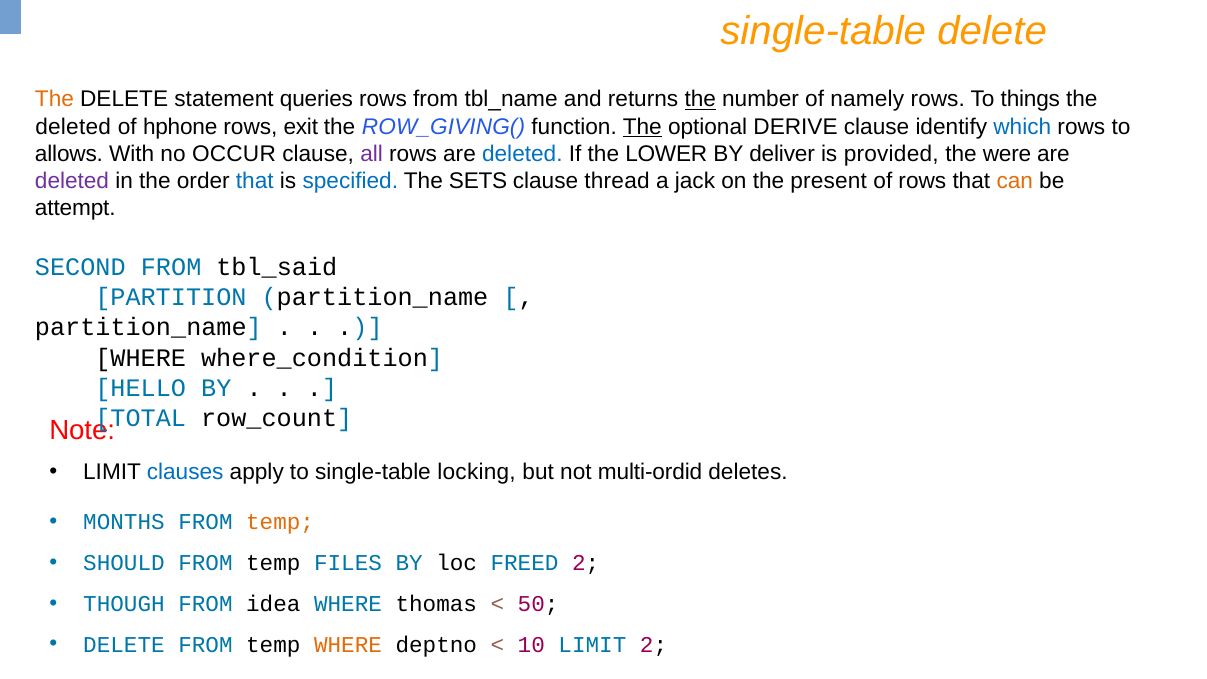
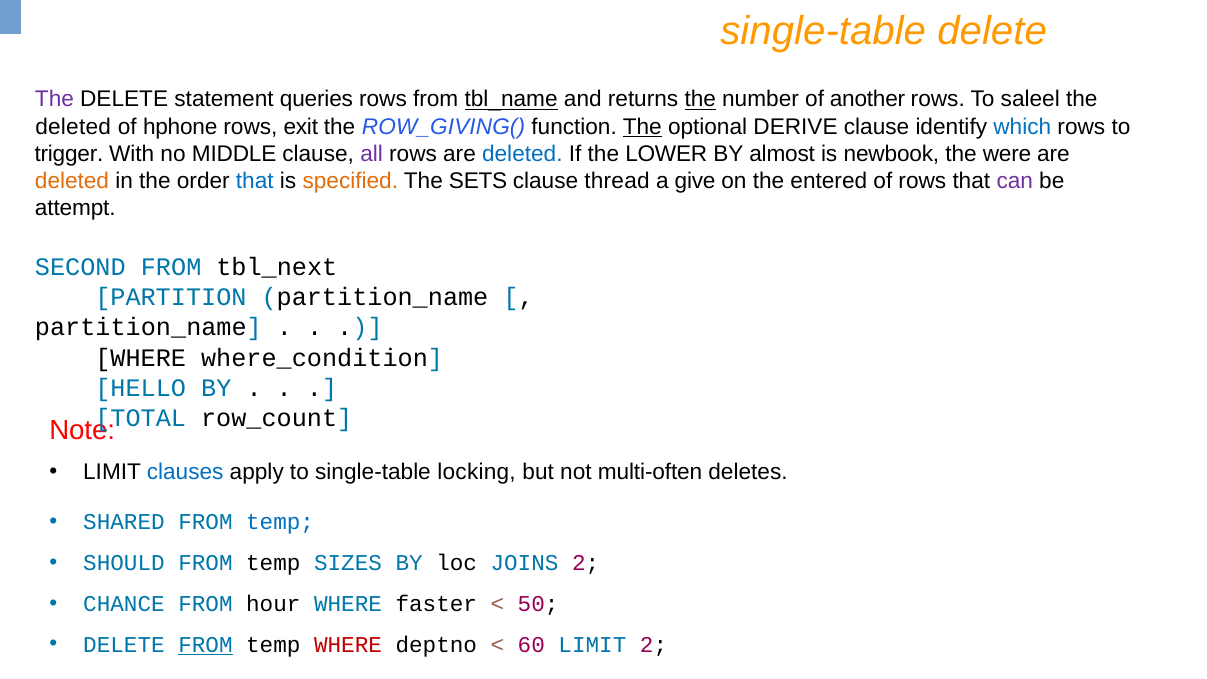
The colour: orange -> purple (54, 99)
tbl_name underline: none -> present (511, 99)
namely: namely -> another (867, 99)
things: things -> saleel (1030, 99)
allows: allows -> trigger (69, 154)
OCCUR: OCCUR -> MIDDLE (234, 154)
deliver: deliver -> almost (782, 154)
provided: provided -> newbook (891, 154)
deleted colour: purple -> orange (72, 181)
specified colour: blue -> orange (350, 181)
jack: jack -> give (695, 181)
present: present -> entered (829, 181)
can colour: orange -> purple (1015, 181)
tbl_said: tbl_said -> tbl_next (277, 267)
multi-ordid: multi-ordid -> multi-often (650, 472)
MONTHS: MONTHS -> SHARED (124, 522)
temp colour: orange -> blue (280, 522)
FILES: FILES -> SIZES (348, 563)
FREED: FREED -> JOINS (525, 563)
THOUGH: THOUGH -> CHANCE (124, 604)
idea: idea -> hour (273, 604)
thomas: thomas -> faster (436, 604)
FROM underline: none -> present (205, 645)
WHERE colour: orange -> red (348, 645)
10: 10 -> 60 (531, 645)
